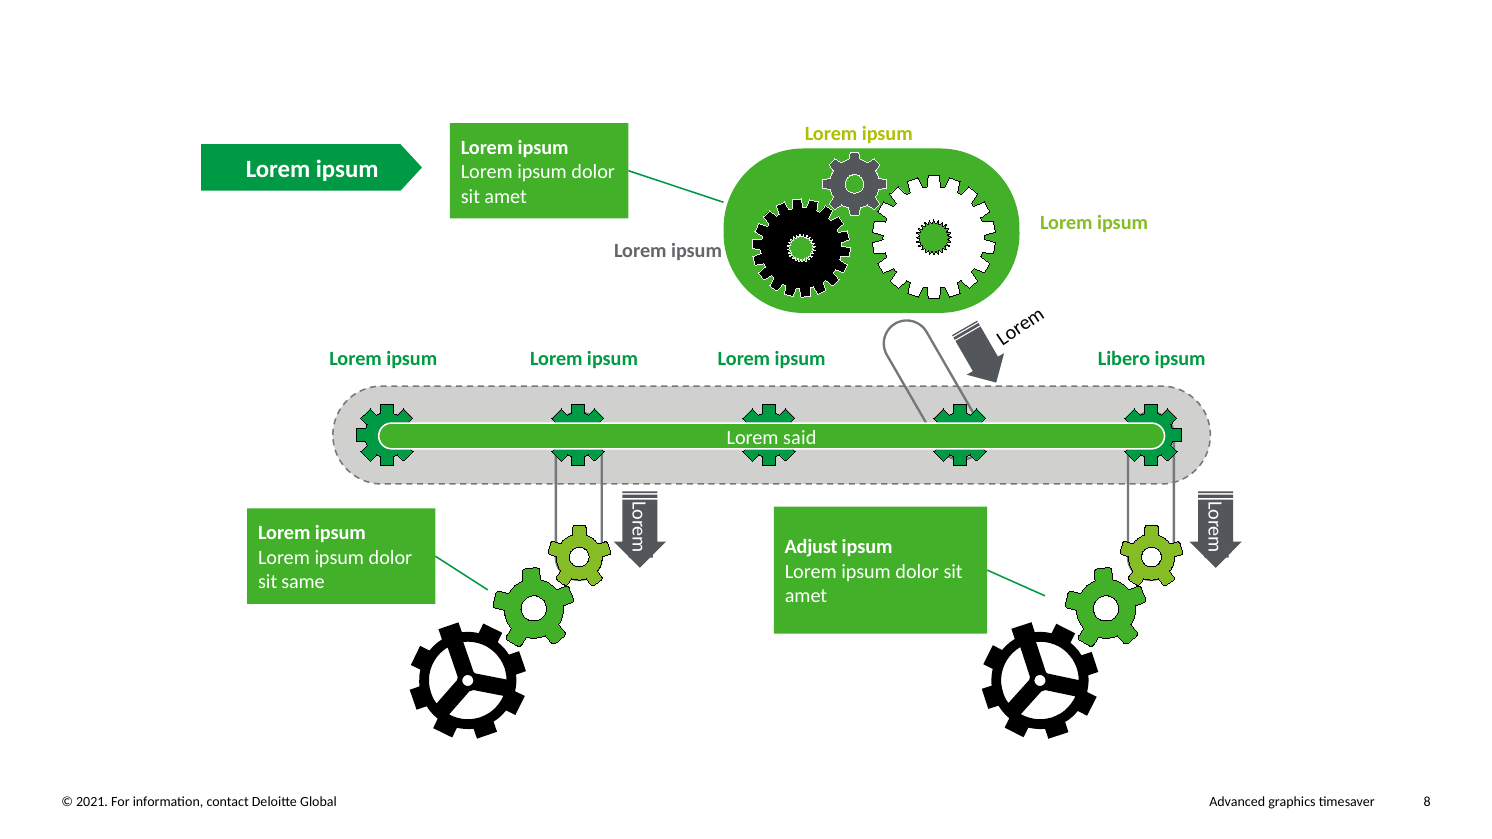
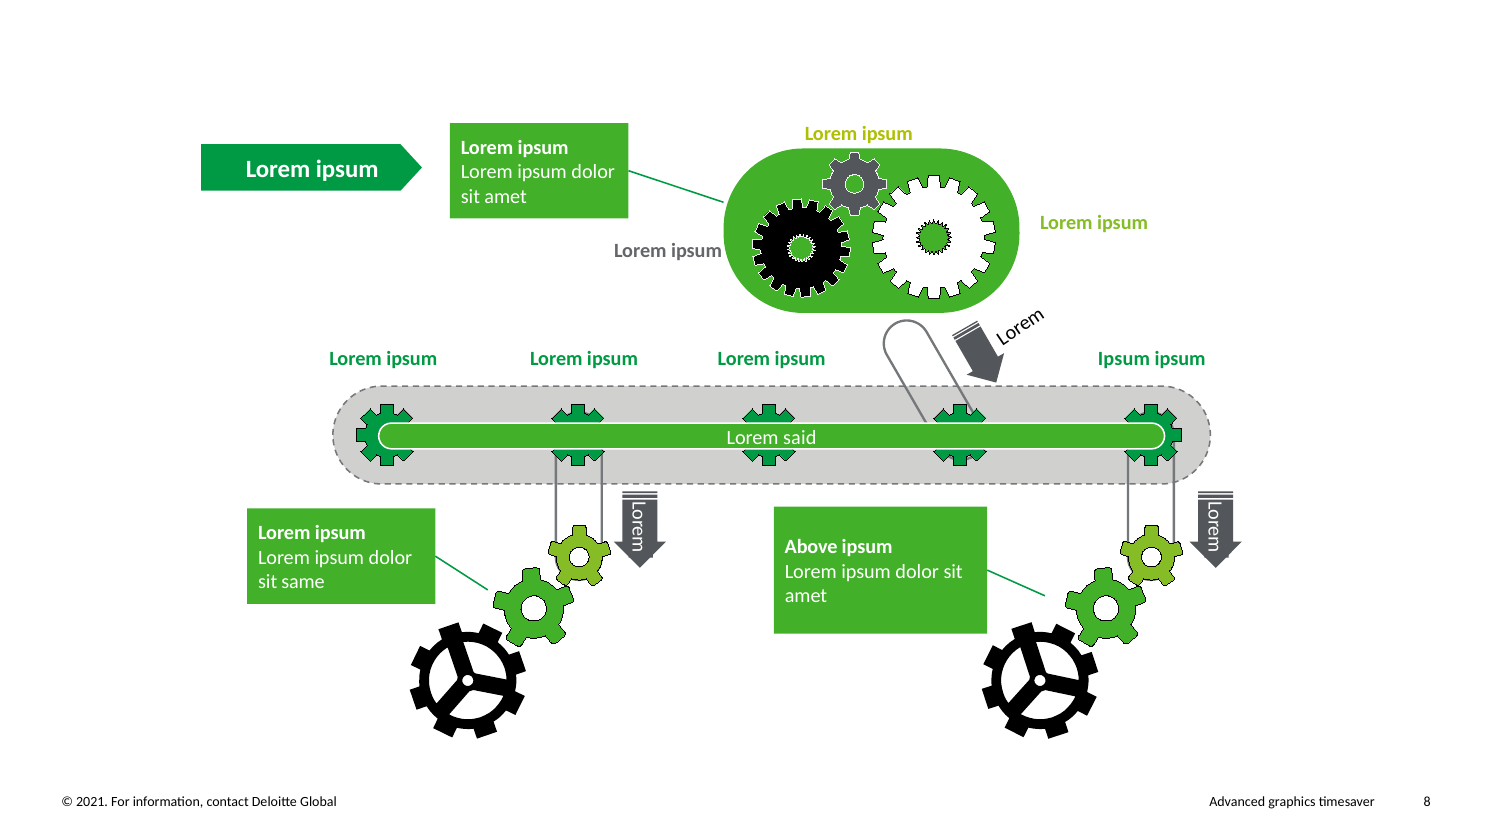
Lorem ipsum Libero: Libero -> Ipsum (1124, 359)
Adjust: Adjust -> Above (811, 547)
